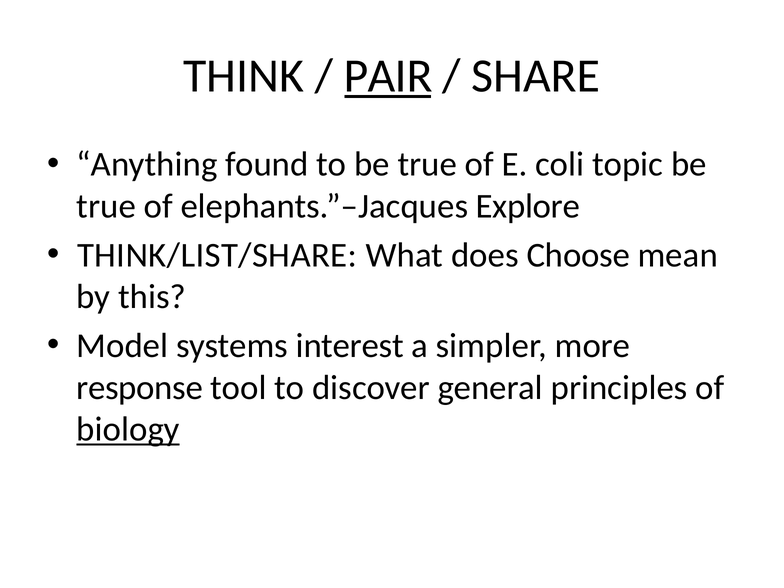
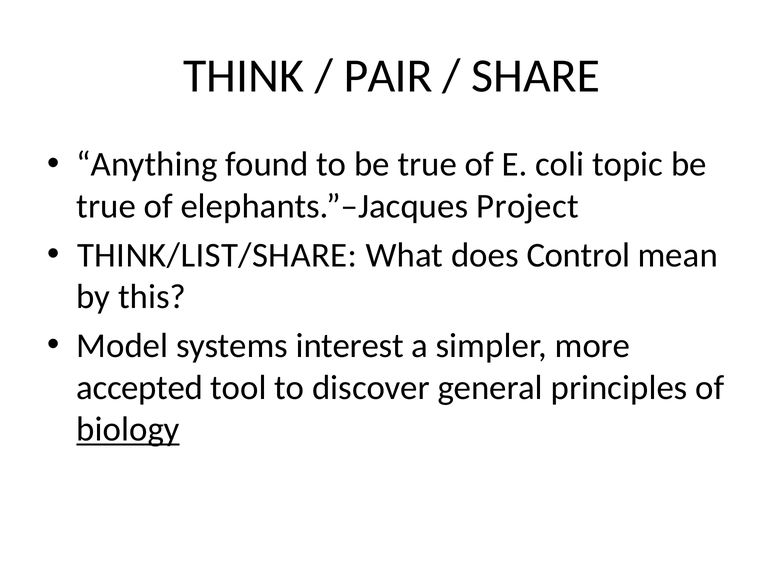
PAIR underline: present -> none (388, 76)
Explore: Explore -> Project (528, 206)
Choose: Choose -> Control (578, 255)
response: response -> accepted (140, 388)
